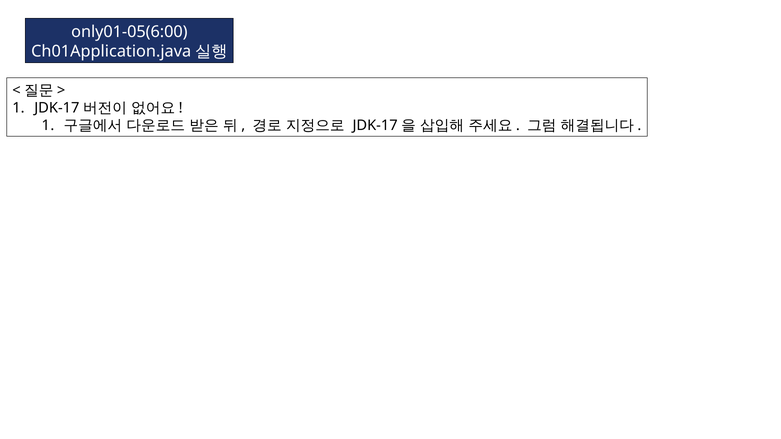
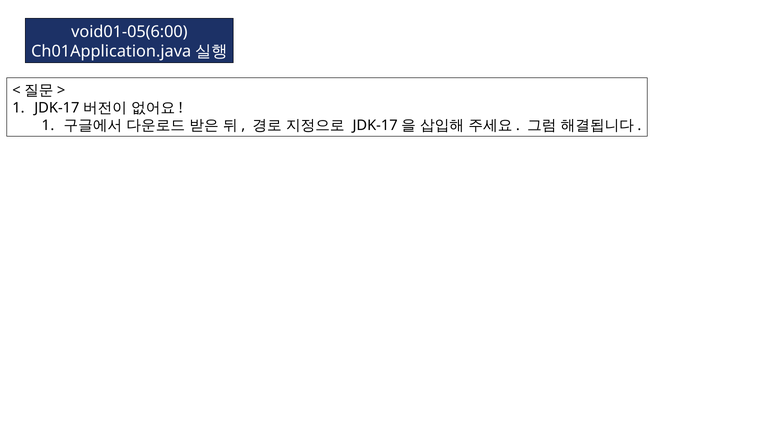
only01-05(6:00: only01-05(6:00 -> void01-05(6:00 (129, 32)
